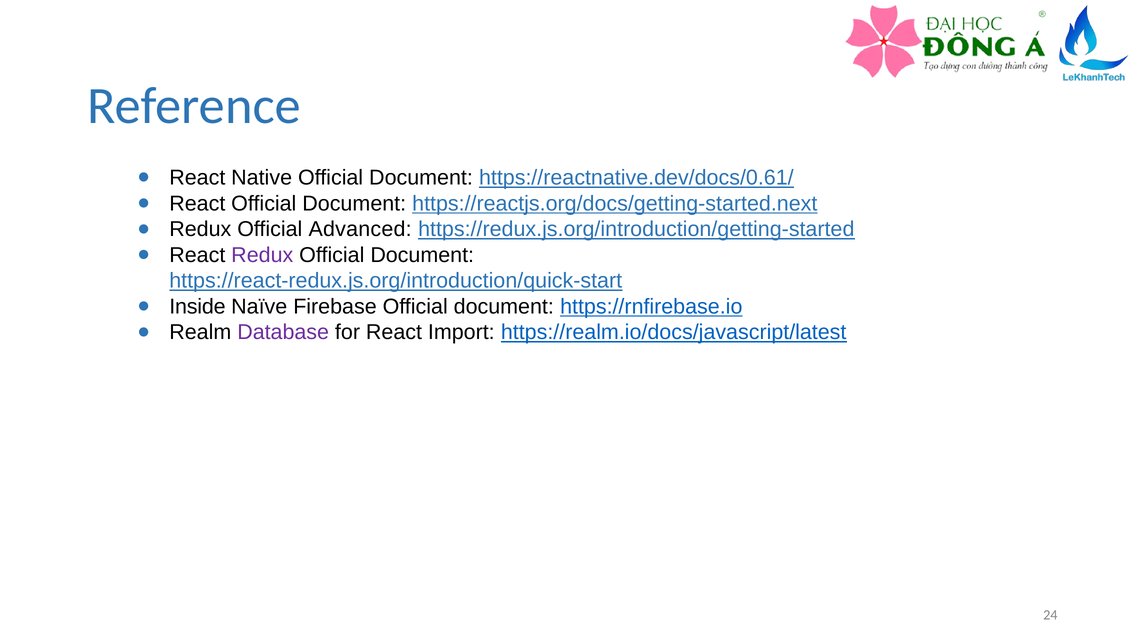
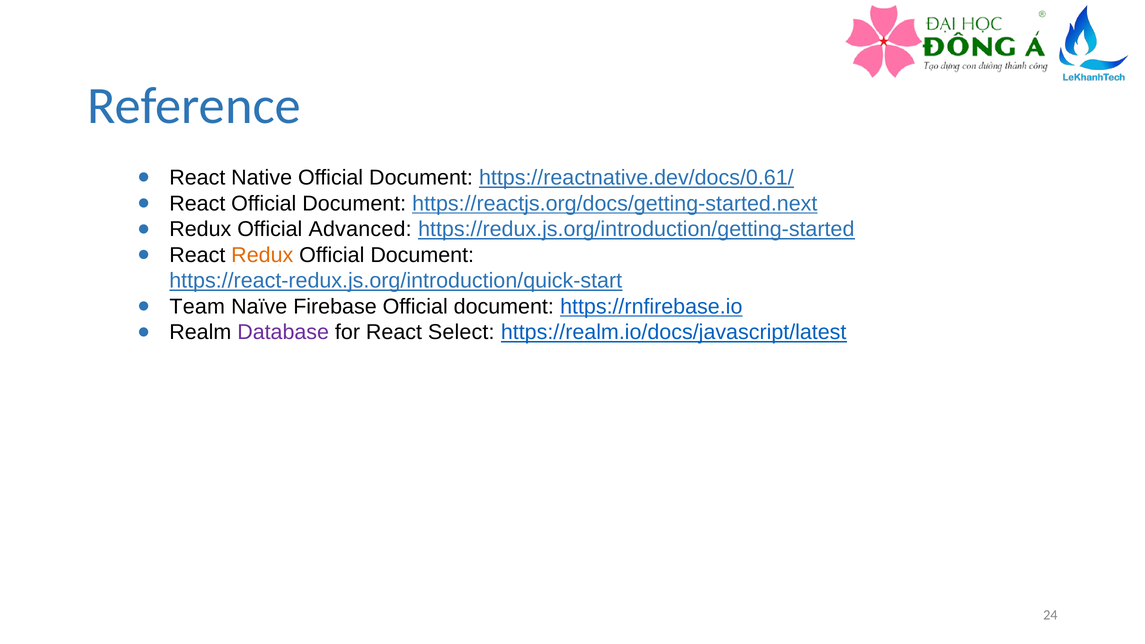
Redux colour: purple -> orange (262, 255)
Inside: Inside -> Team (197, 307)
Import: Import -> Select (461, 332)
